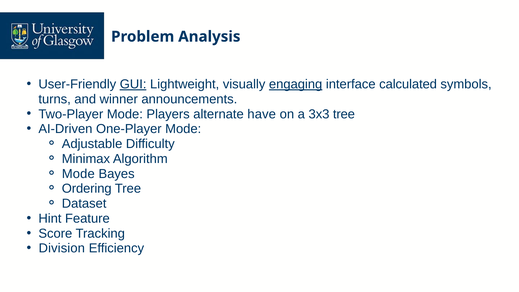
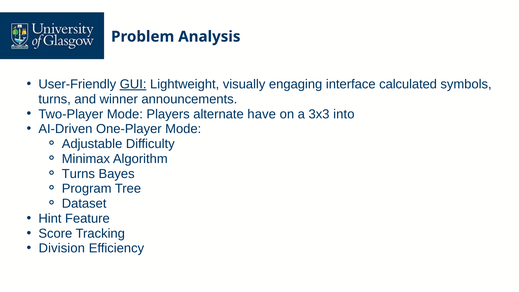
engaging underline: present -> none (296, 84)
3x3 tree: tree -> into (344, 114)
Mode: Mode -> Turns (78, 174)
Ordering: Ordering -> Program (87, 189)
